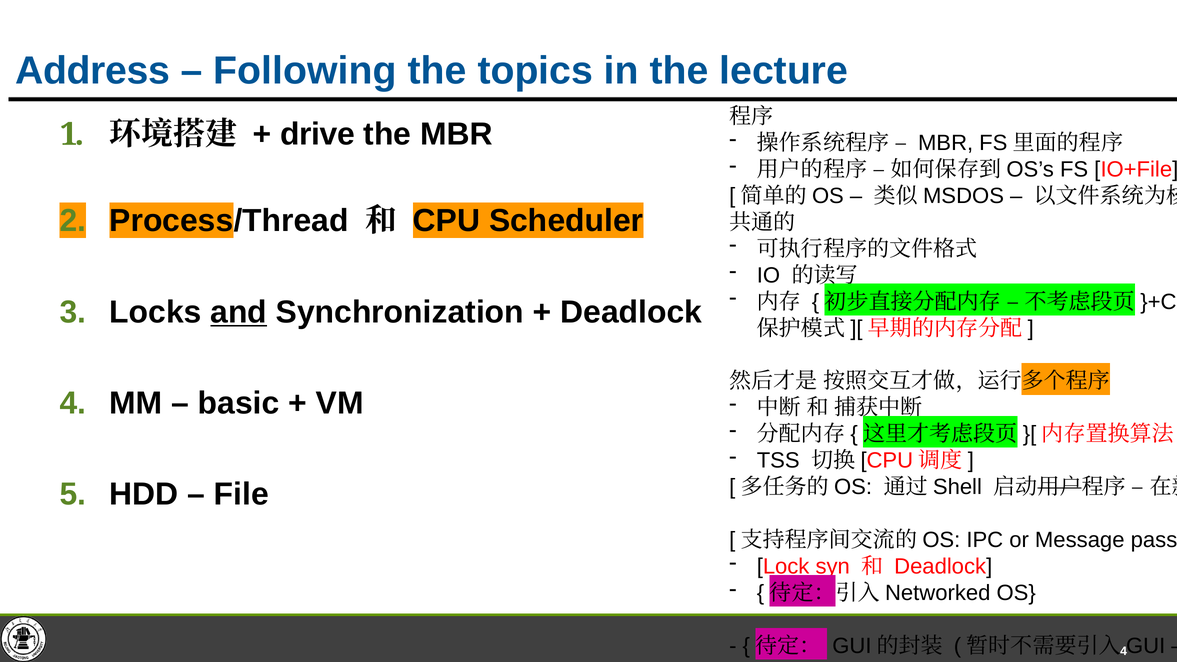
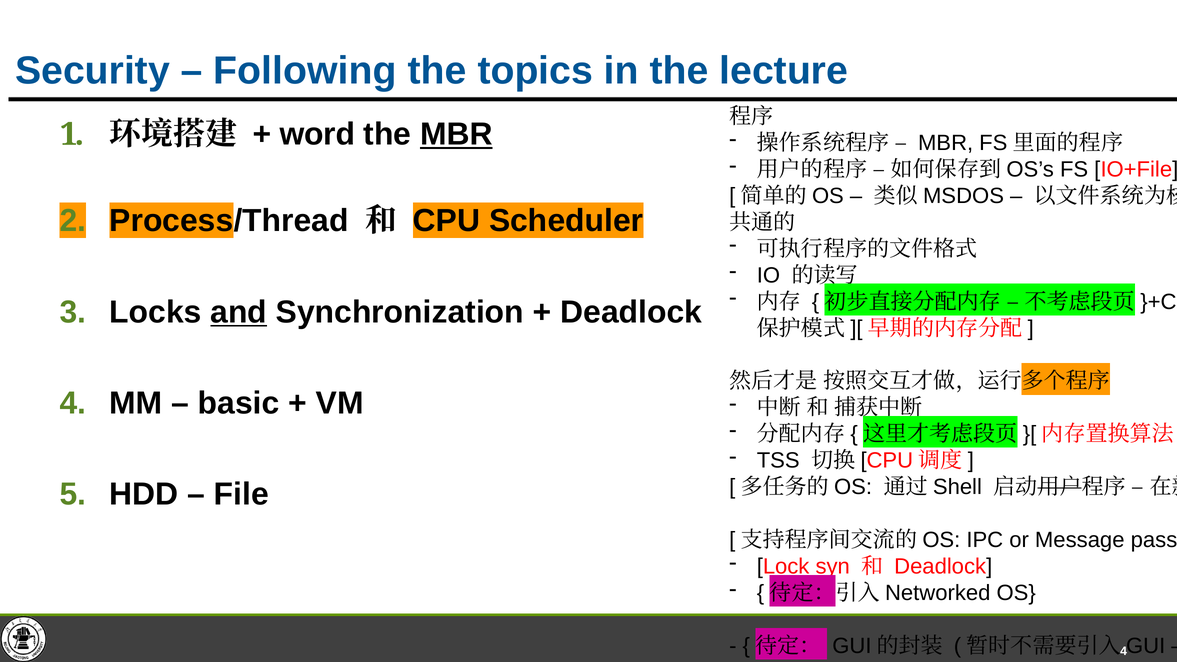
Address: Address -> Security (92, 71)
drive: drive -> word (317, 134)
MBR underline: none -> present (456, 134)
